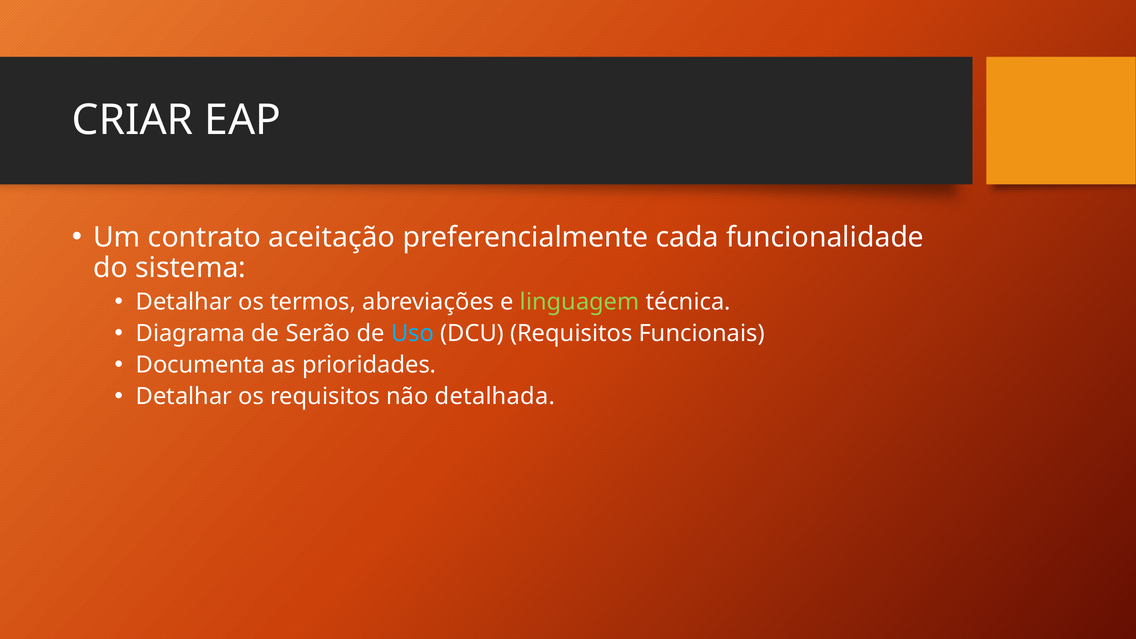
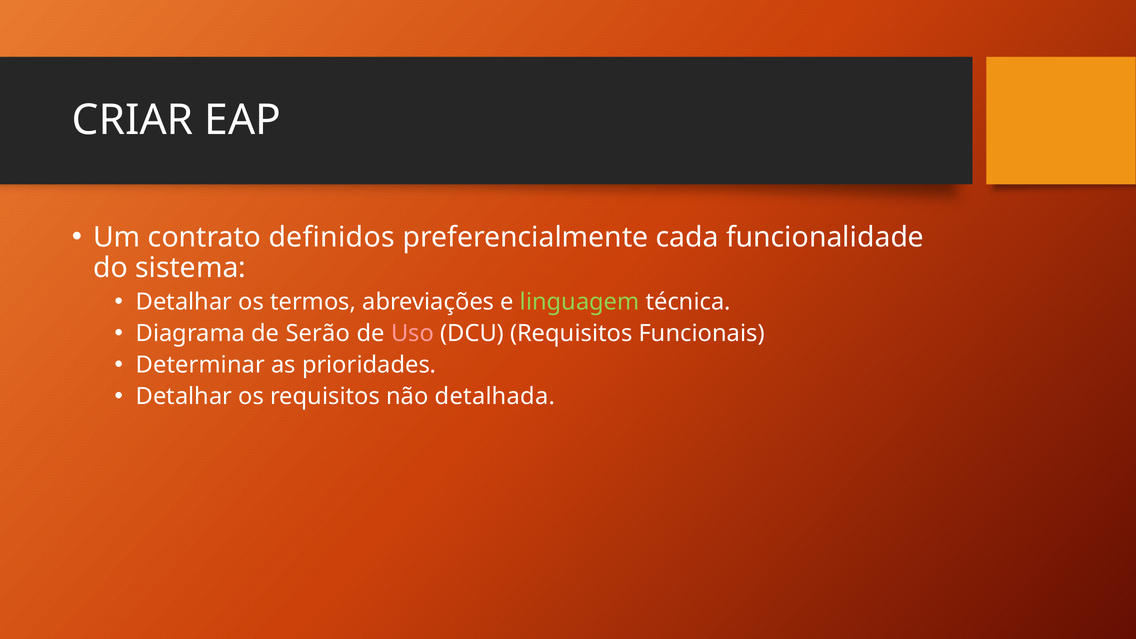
aceitação: aceitação -> definidos (332, 237)
Uso colour: light blue -> pink (413, 333)
Documenta: Documenta -> Determinar (200, 365)
